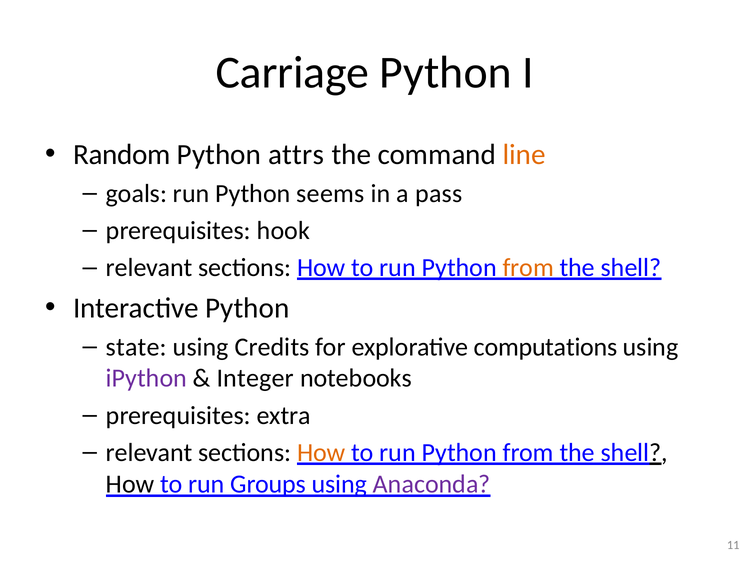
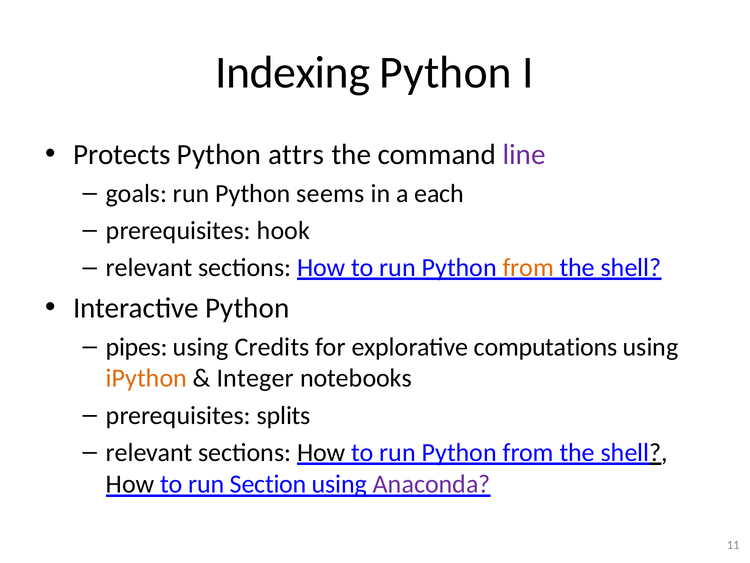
Carriage: Carriage -> Indexing (293, 73)
Random: Random -> Protects (122, 155)
line colour: orange -> purple (524, 155)
pass: pass -> each (439, 193)
state: state -> pipes (137, 347)
iPython colour: purple -> orange (146, 378)
extra: extra -> splits (284, 415)
How colour: orange -> black (321, 452)
Groups: Groups -> Section (268, 484)
